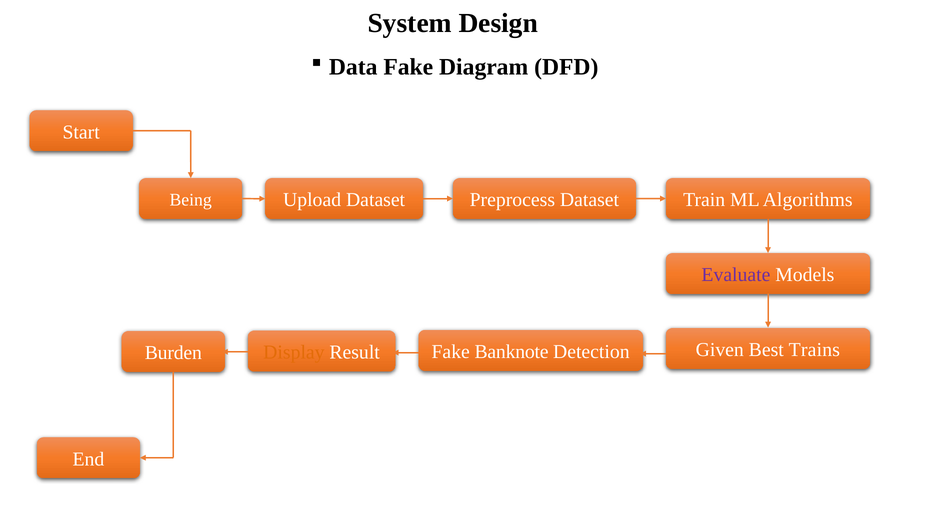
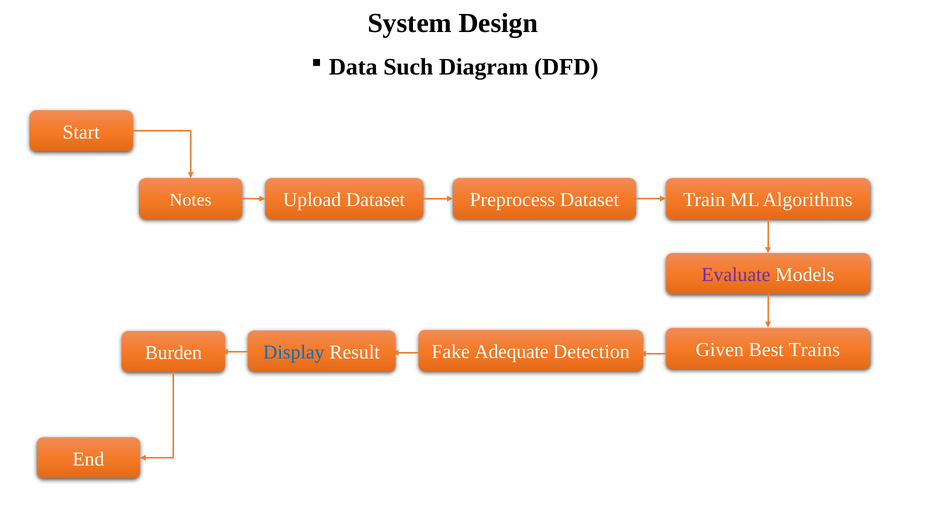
Data Fake: Fake -> Such (408, 67)
Being: Being -> Notes (191, 200)
Banknote: Banknote -> Adequate (512, 352)
Display colour: orange -> blue (294, 353)
